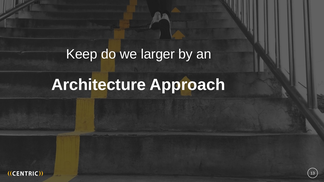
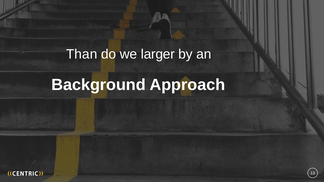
Keep: Keep -> Than (82, 54)
Architecture: Architecture -> Background (99, 85)
